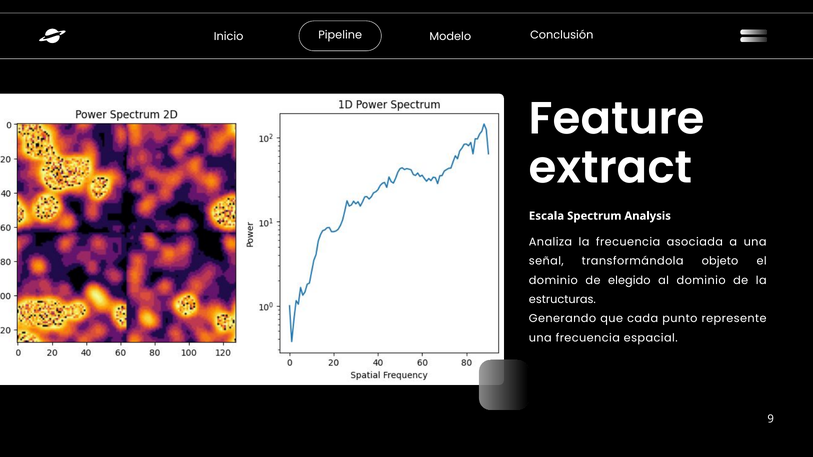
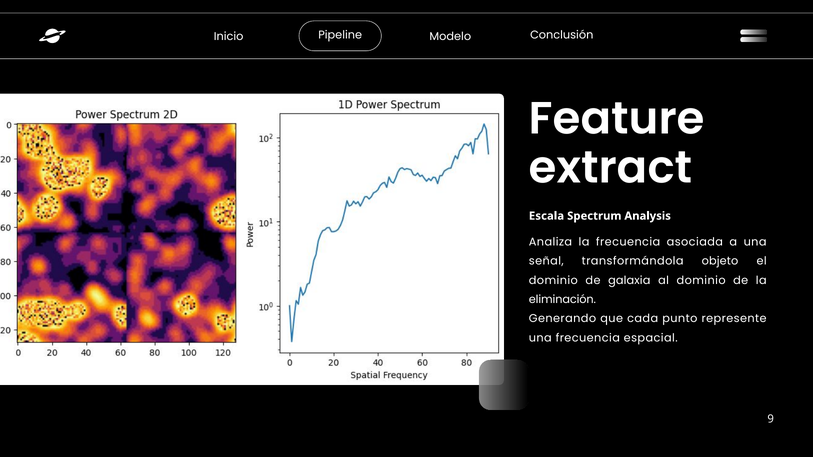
elegido: elegido -> galaxia (629, 281)
estructuras: estructuras -> eliminación (562, 300)
